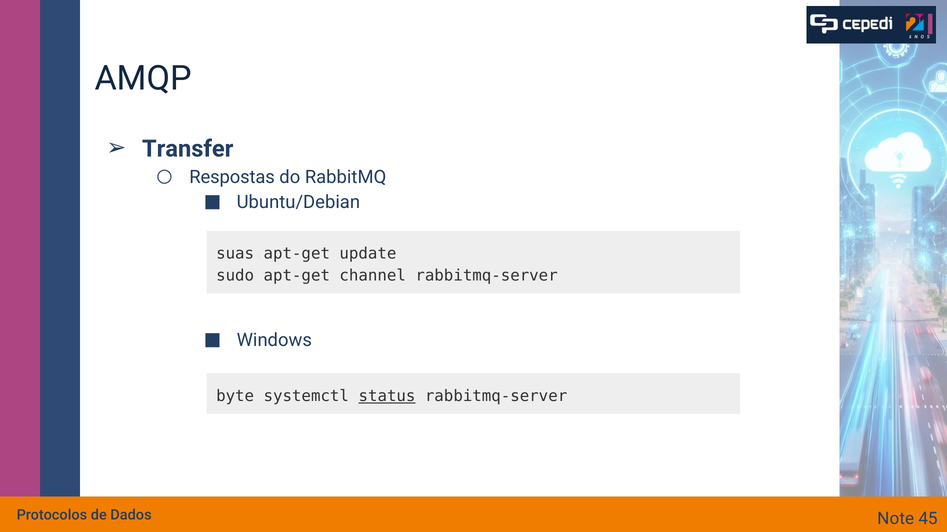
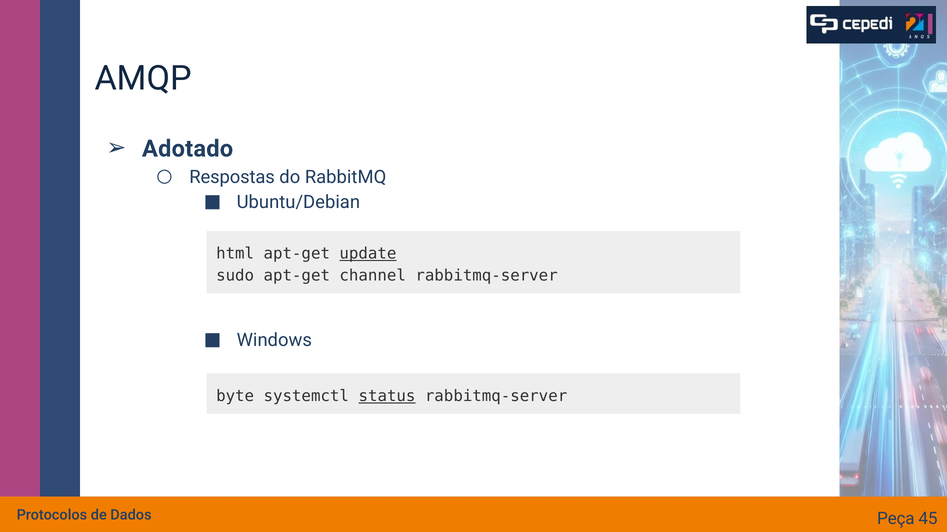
Transfer: Transfer -> Adotado (188, 149)
suas: suas -> html (235, 254)
update underline: none -> present (368, 254)
Note: Note -> Peça (896, 519)
